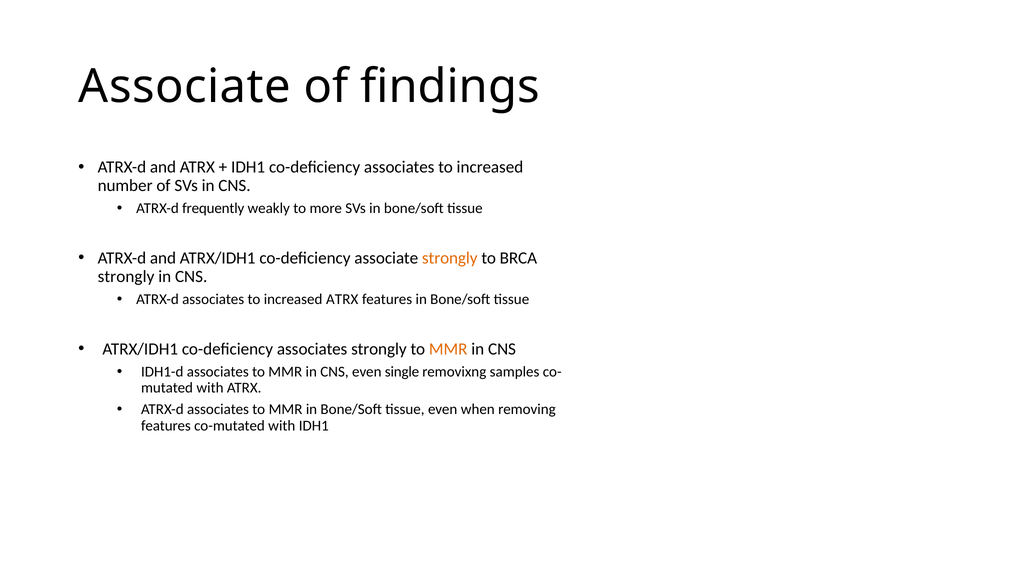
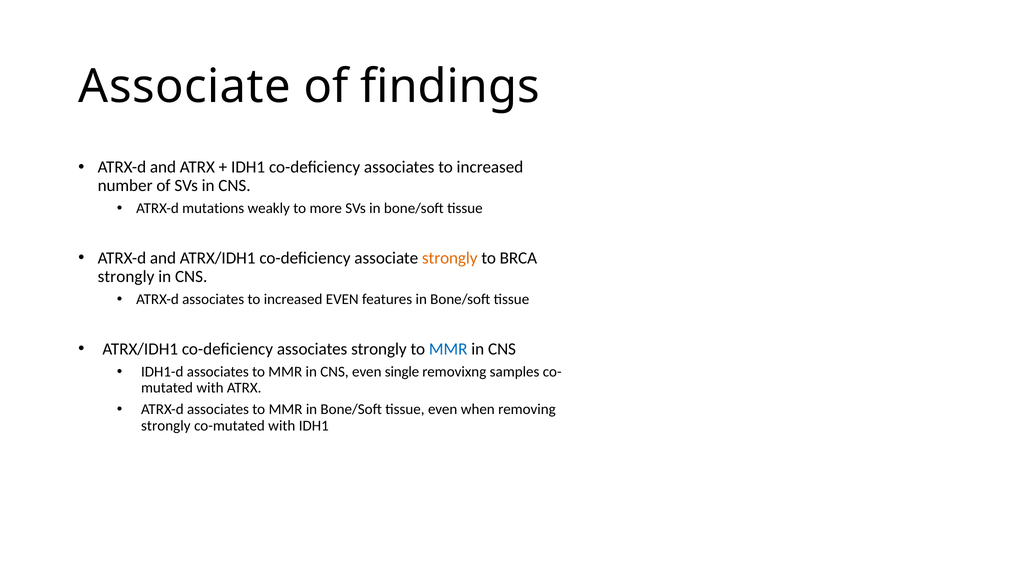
frequently: frequently -> mutations (213, 208)
increased ATRX: ATRX -> EVEN (342, 299)
MMR colour: orange -> blue (448, 348)
features: features -> strongly (166, 425)
